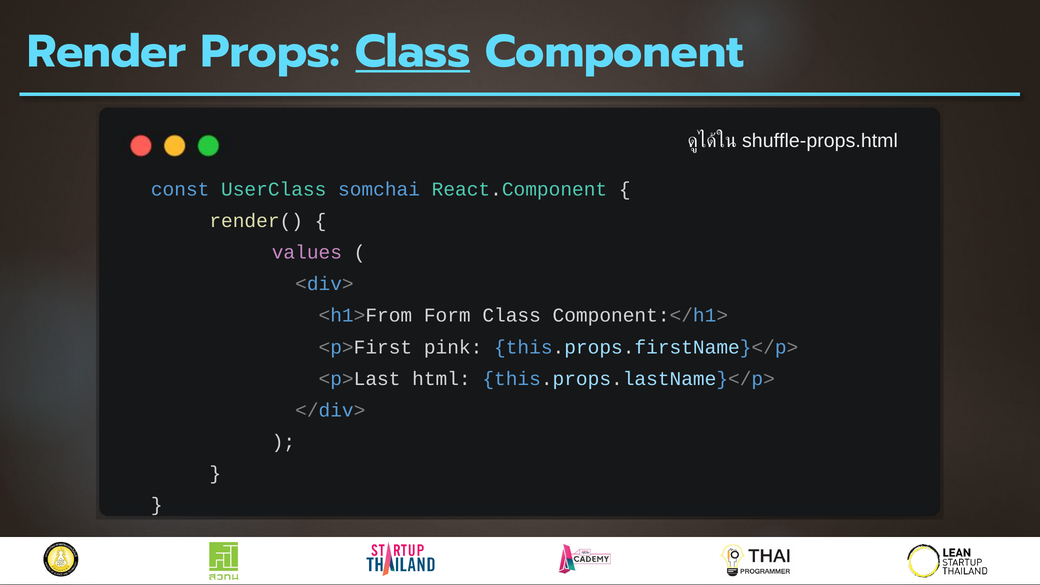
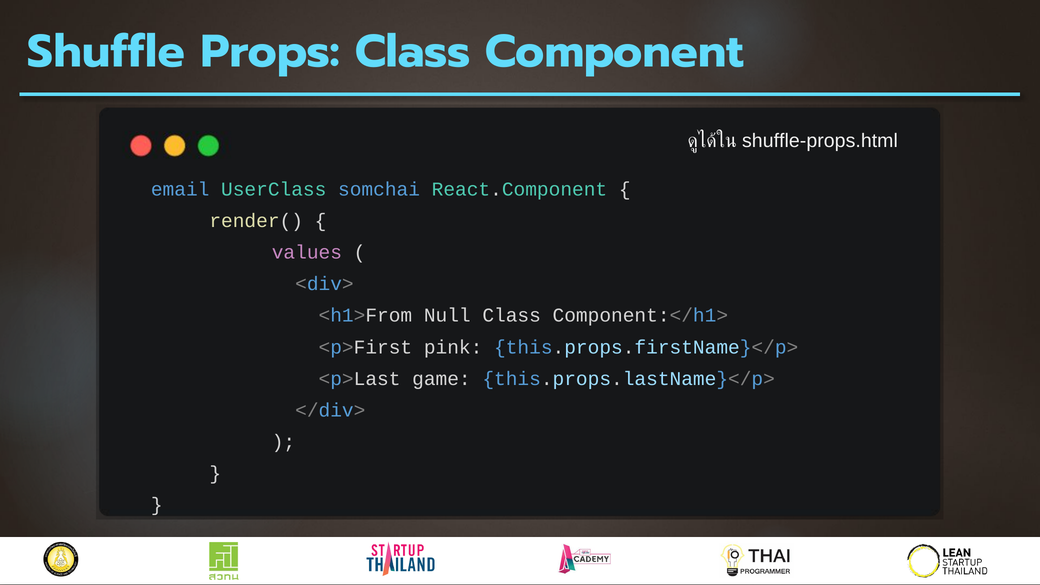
Render: Render -> Shuffle (106, 52)
Class underline: present -> none (413, 52)
const: const -> email (180, 189)
Form: Form -> Null (447, 316)
html: html -> game (441, 379)
